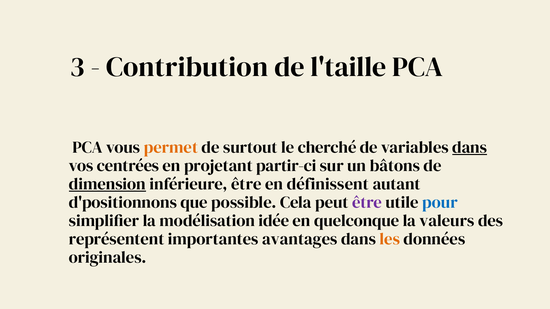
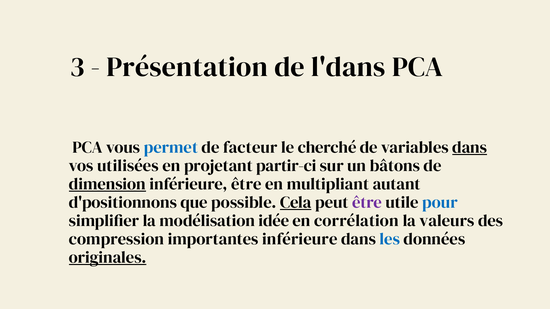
Contribution: Contribution -> Présentation (187, 67)
l'taille: l'taille -> l'dans (348, 67)
permet colour: orange -> blue (171, 147)
surtout: surtout -> facteur (250, 147)
centrées: centrées -> utilisées (128, 166)
définissent: définissent -> multipliant (328, 184)
Cela underline: none -> present (296, 203)
quelconque: quelconque -> corrélation (357, 221)
représentent: représentent -> compression (117, 239)
importantes avantages: avantages -> inférieure (300, 239)
les colour: orange -> blue (390, 239)
originales underline: none -> present (108, 258)
